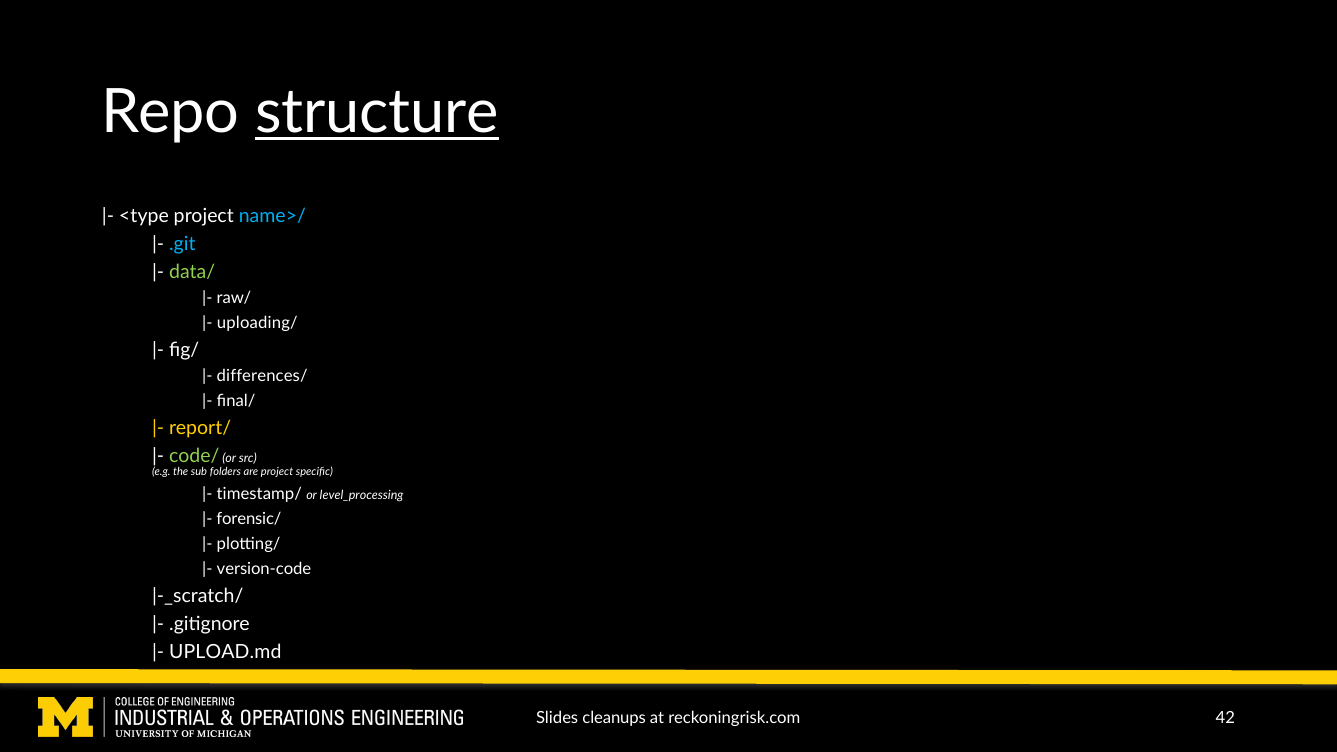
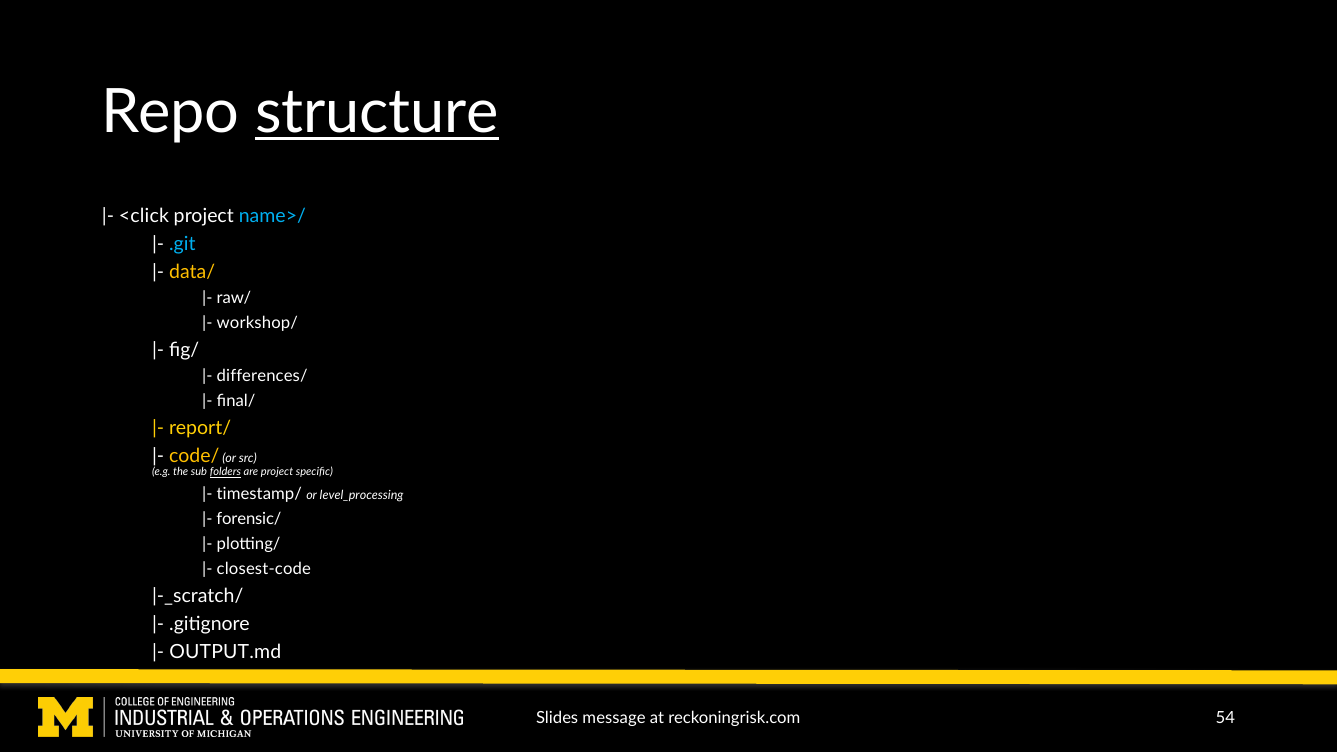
<type: <type -> <click (144, 216)
data/ colour: light green -> yellow (192, 272)
uploading/: uploading/ -> workshop/ (257, 323)
code/ colour: light green -> yellow (194, 456)
folders underline: none -> present (225, 472)
version-code: version-code -> closest-code (264, 569)
UPLOAD.md: UPLOAD.md -> OUTPUT.md (225, 652)
cleanups: cleanups -> message (614, 718)
42: 42 -> 54 (1225, 718)
